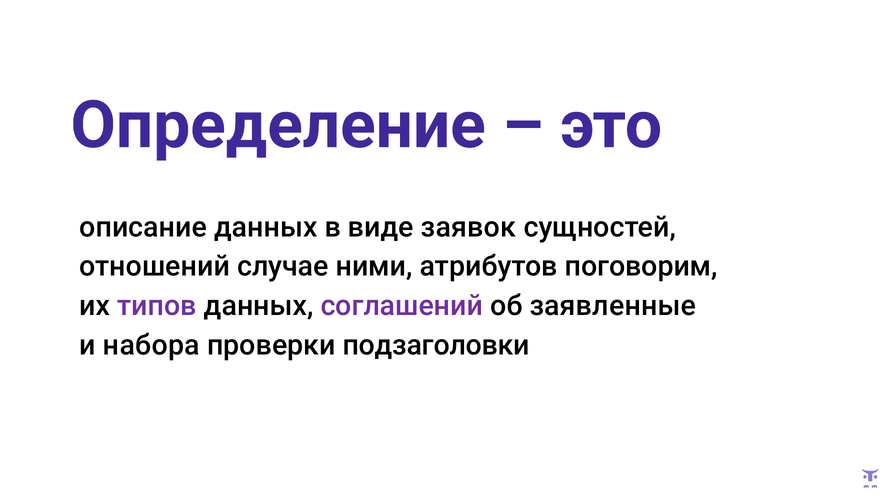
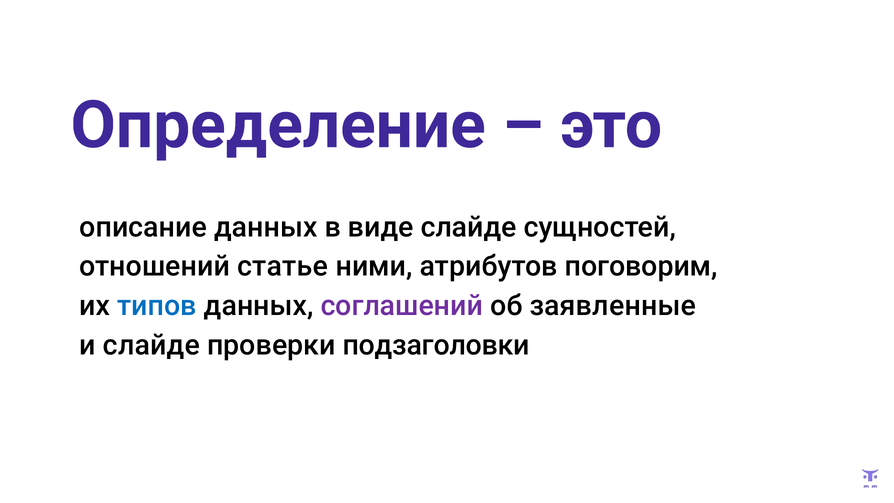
виде заявок: заявок -> слайде (469, 227)
случае: случае -> статье (283, 266)
типов colour: purple -> blue (157, 306)
и набора: набора -> слайде (151, 345)
